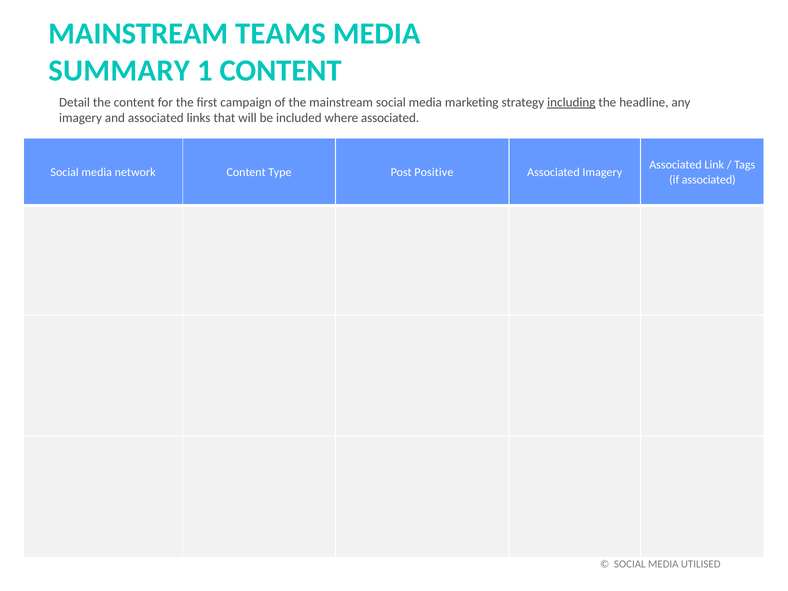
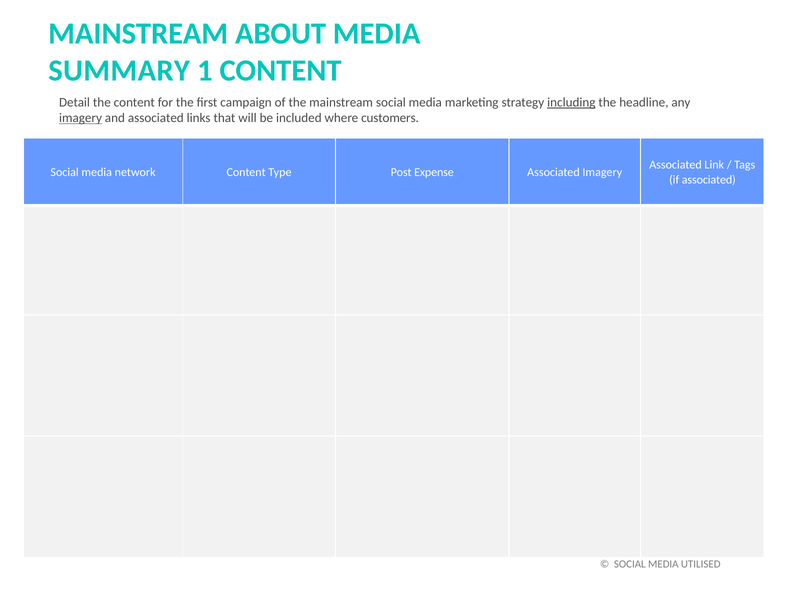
TEAMS: TEAMS -> ABOUT (281, 34)
imagery underline: none -> present (81, 118)
where associated: associated -> customers (390, 118)
Positive: Positive -> Expense (434, 172)
